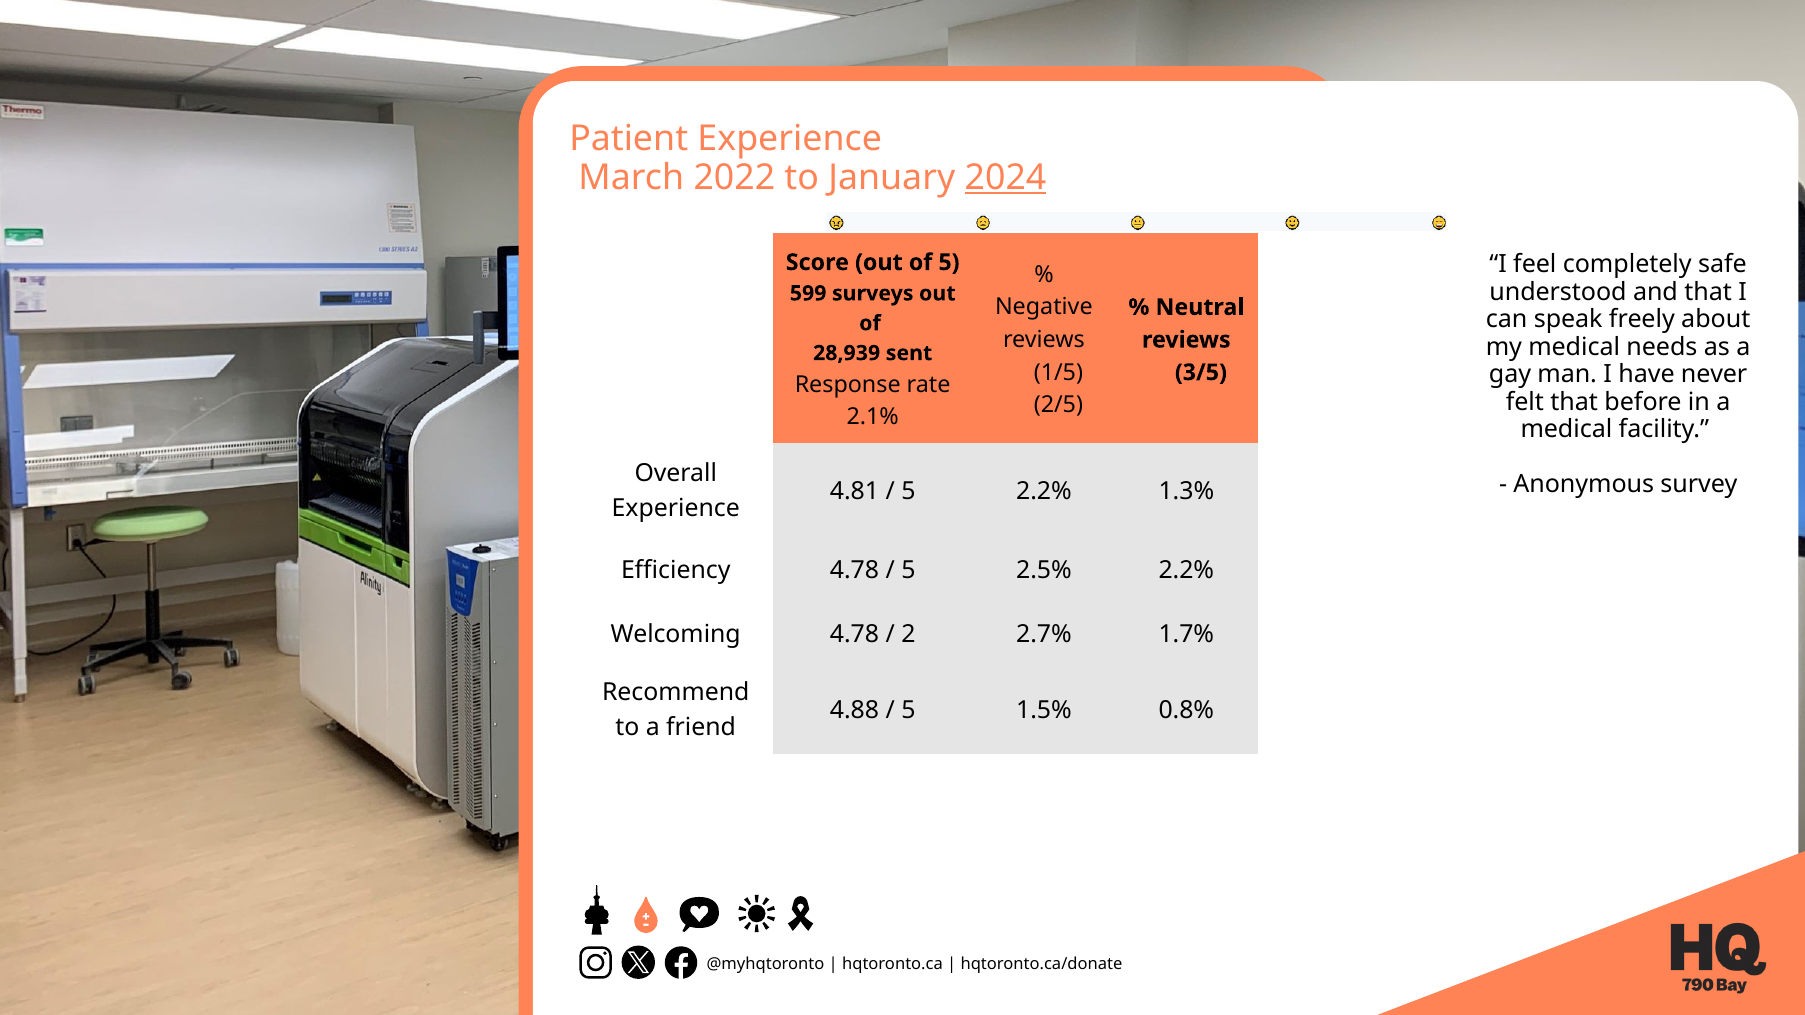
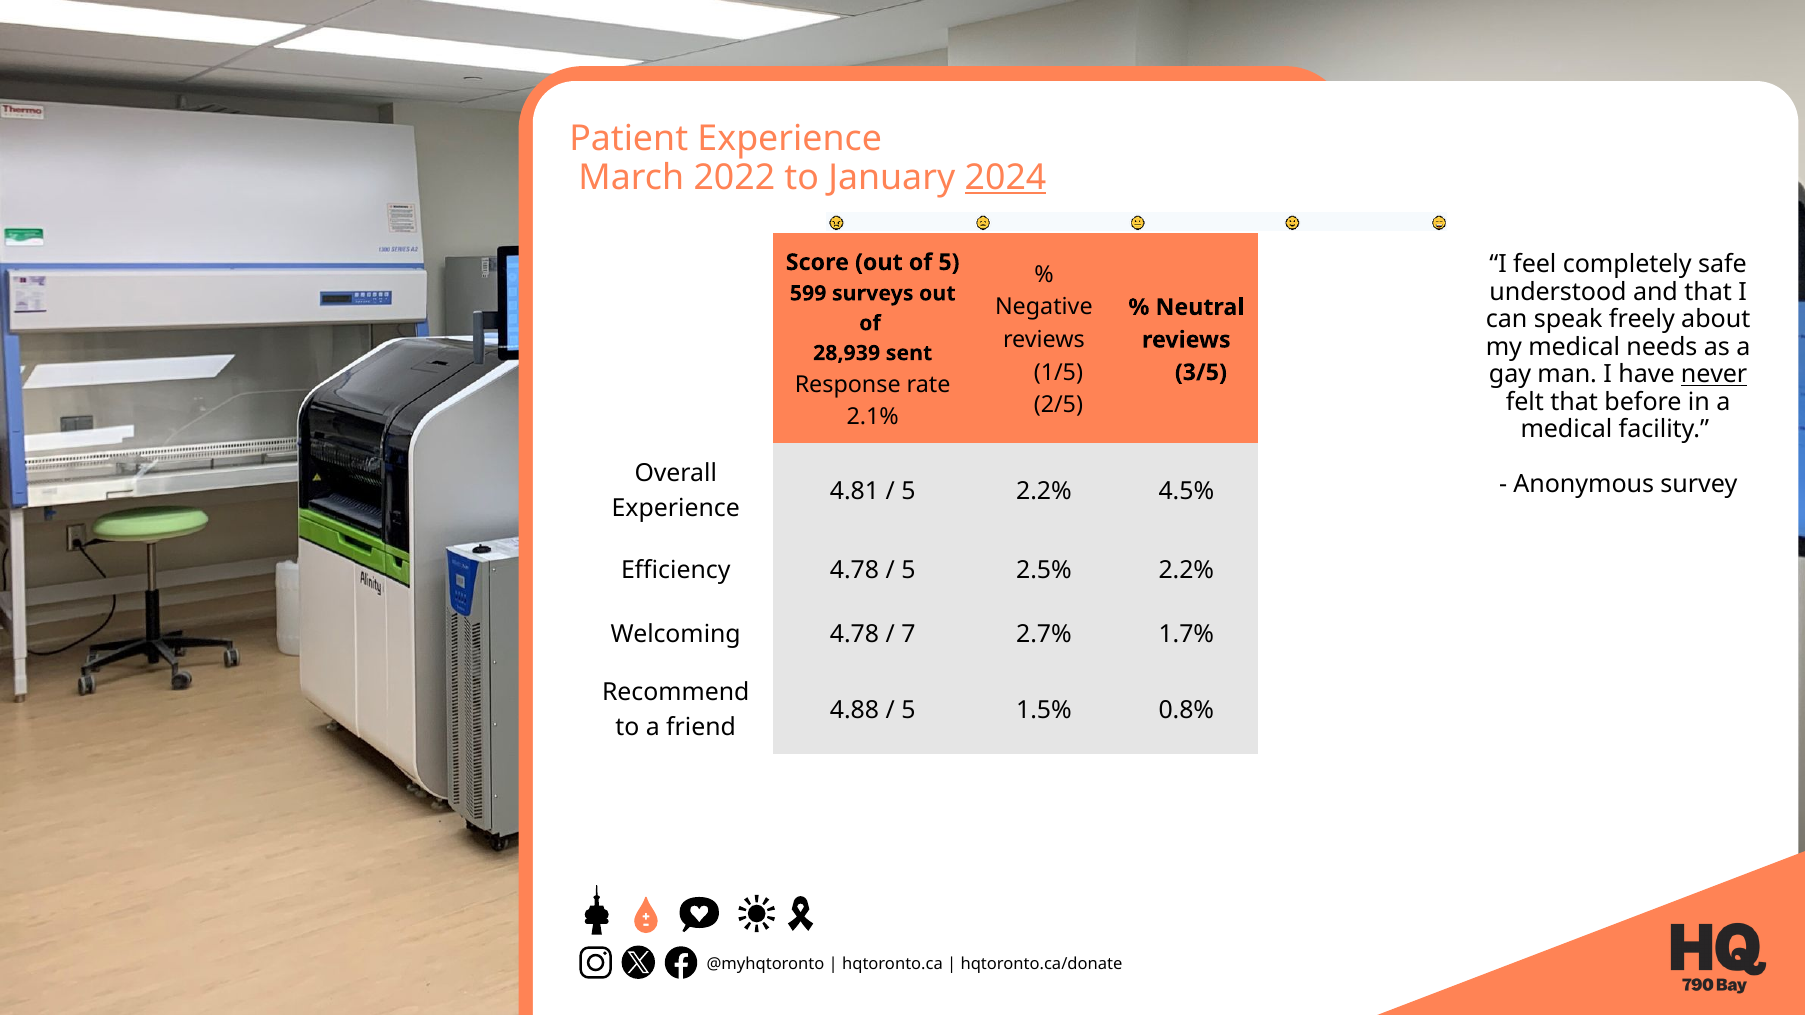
never underline: none -> present (1714, 375)
1.3%: 1.3% -> 4.5% (1186, 491)
2: 2 -> 7 (908, 634)
